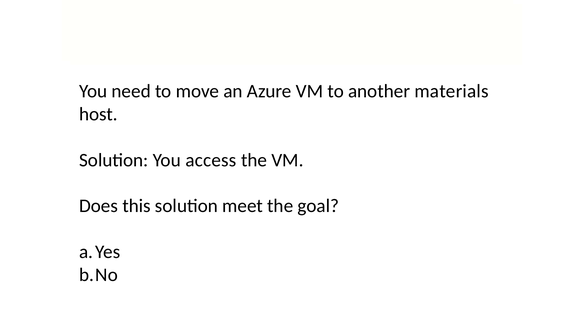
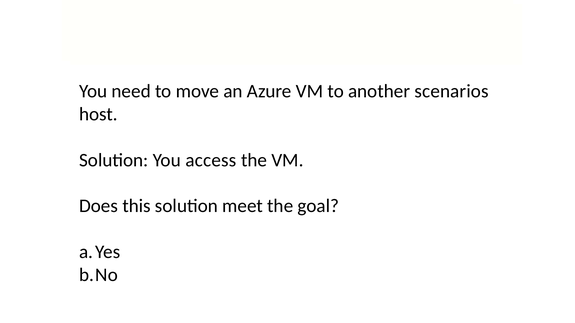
materials: materials -> scenarios (452, 91)
